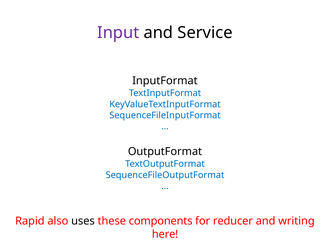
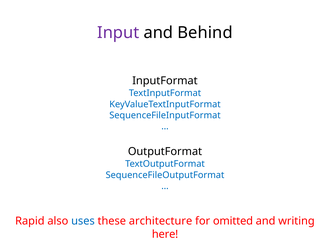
Service: Service -> Behind (205, 32)
uses colour: black -> blue (83, 221)
components: components -> architecture (161, 221)
reducer: reducer -> omitted (233, 221)
